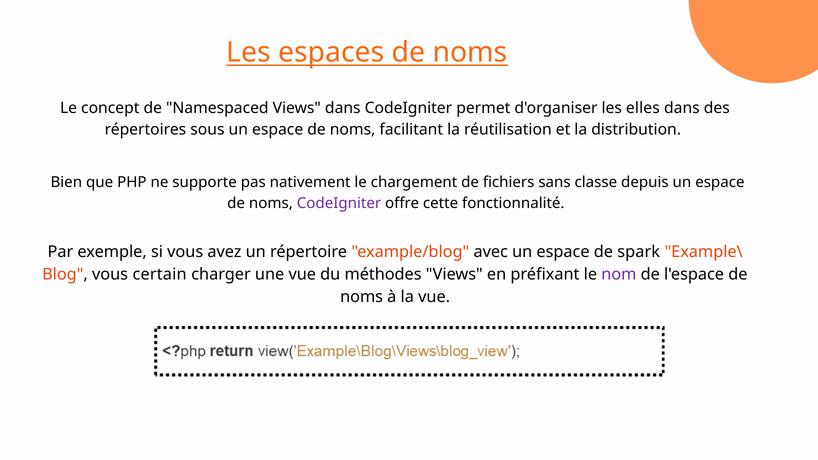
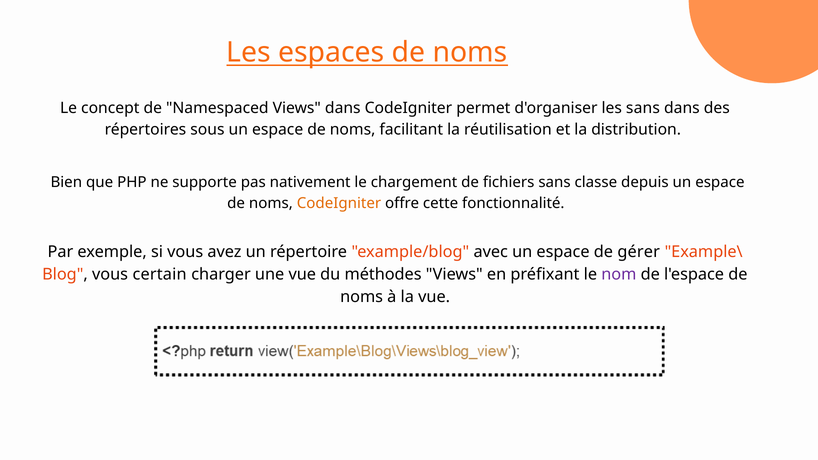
les elles: elles -> sans (643, 108)
CodeIgniter colour: purple -> orange (339, 203)
spark: spark -> gérer (639, 252)
